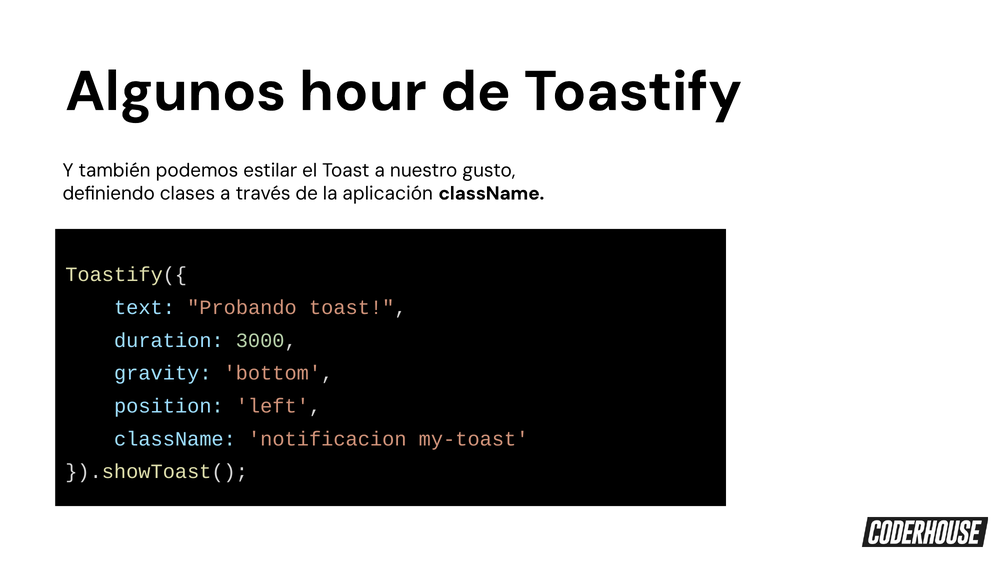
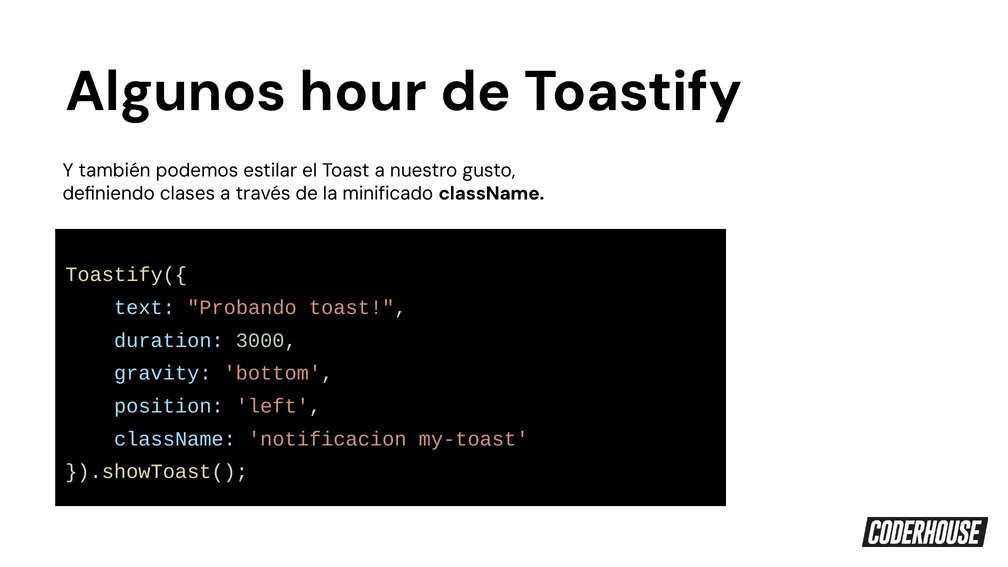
aplicación: aplicación -> minificado (388, 193)
